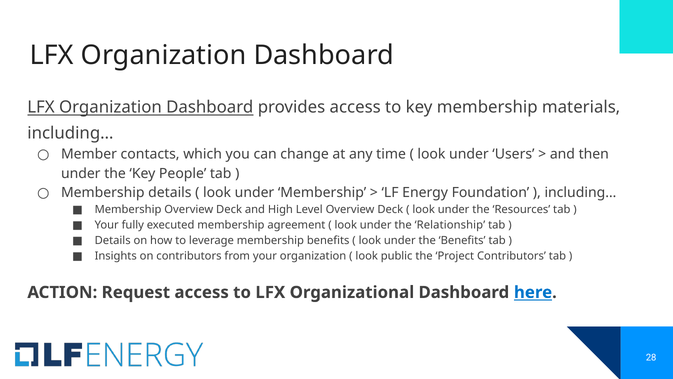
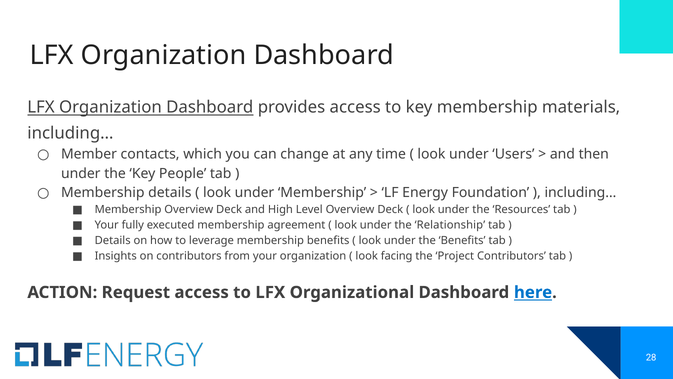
public: public -> facing (397, 256)
